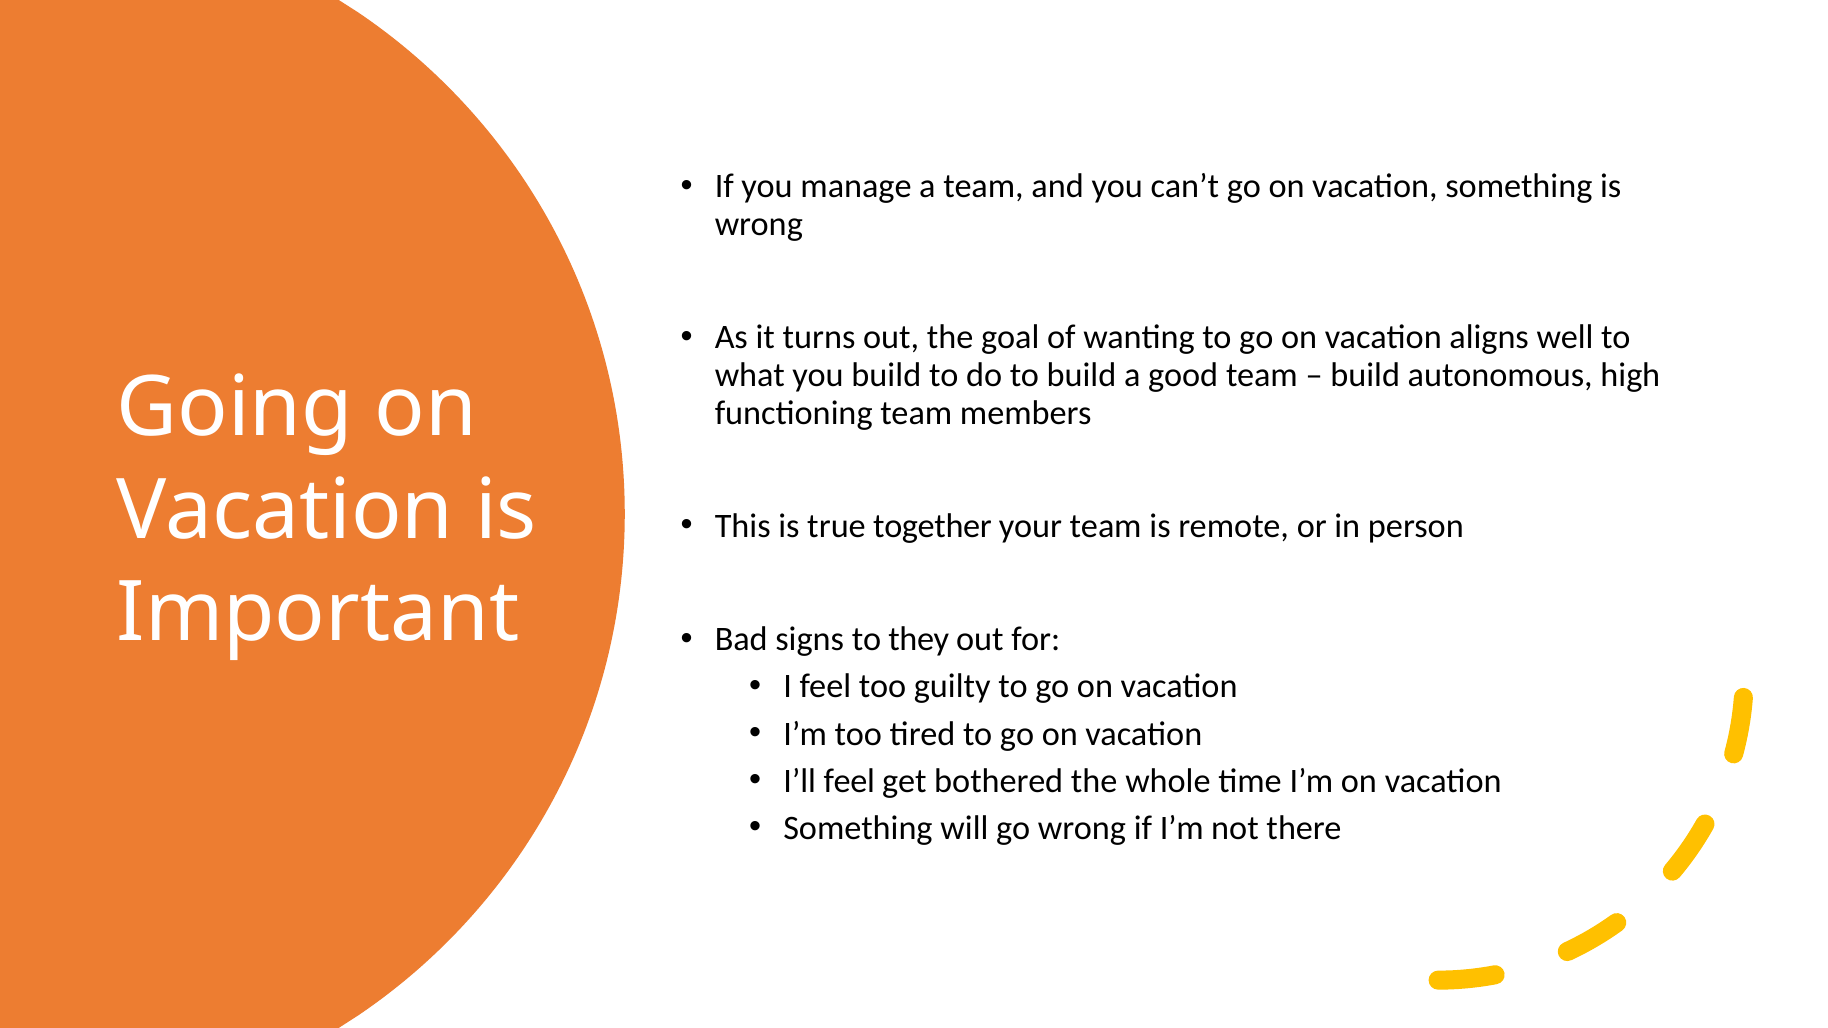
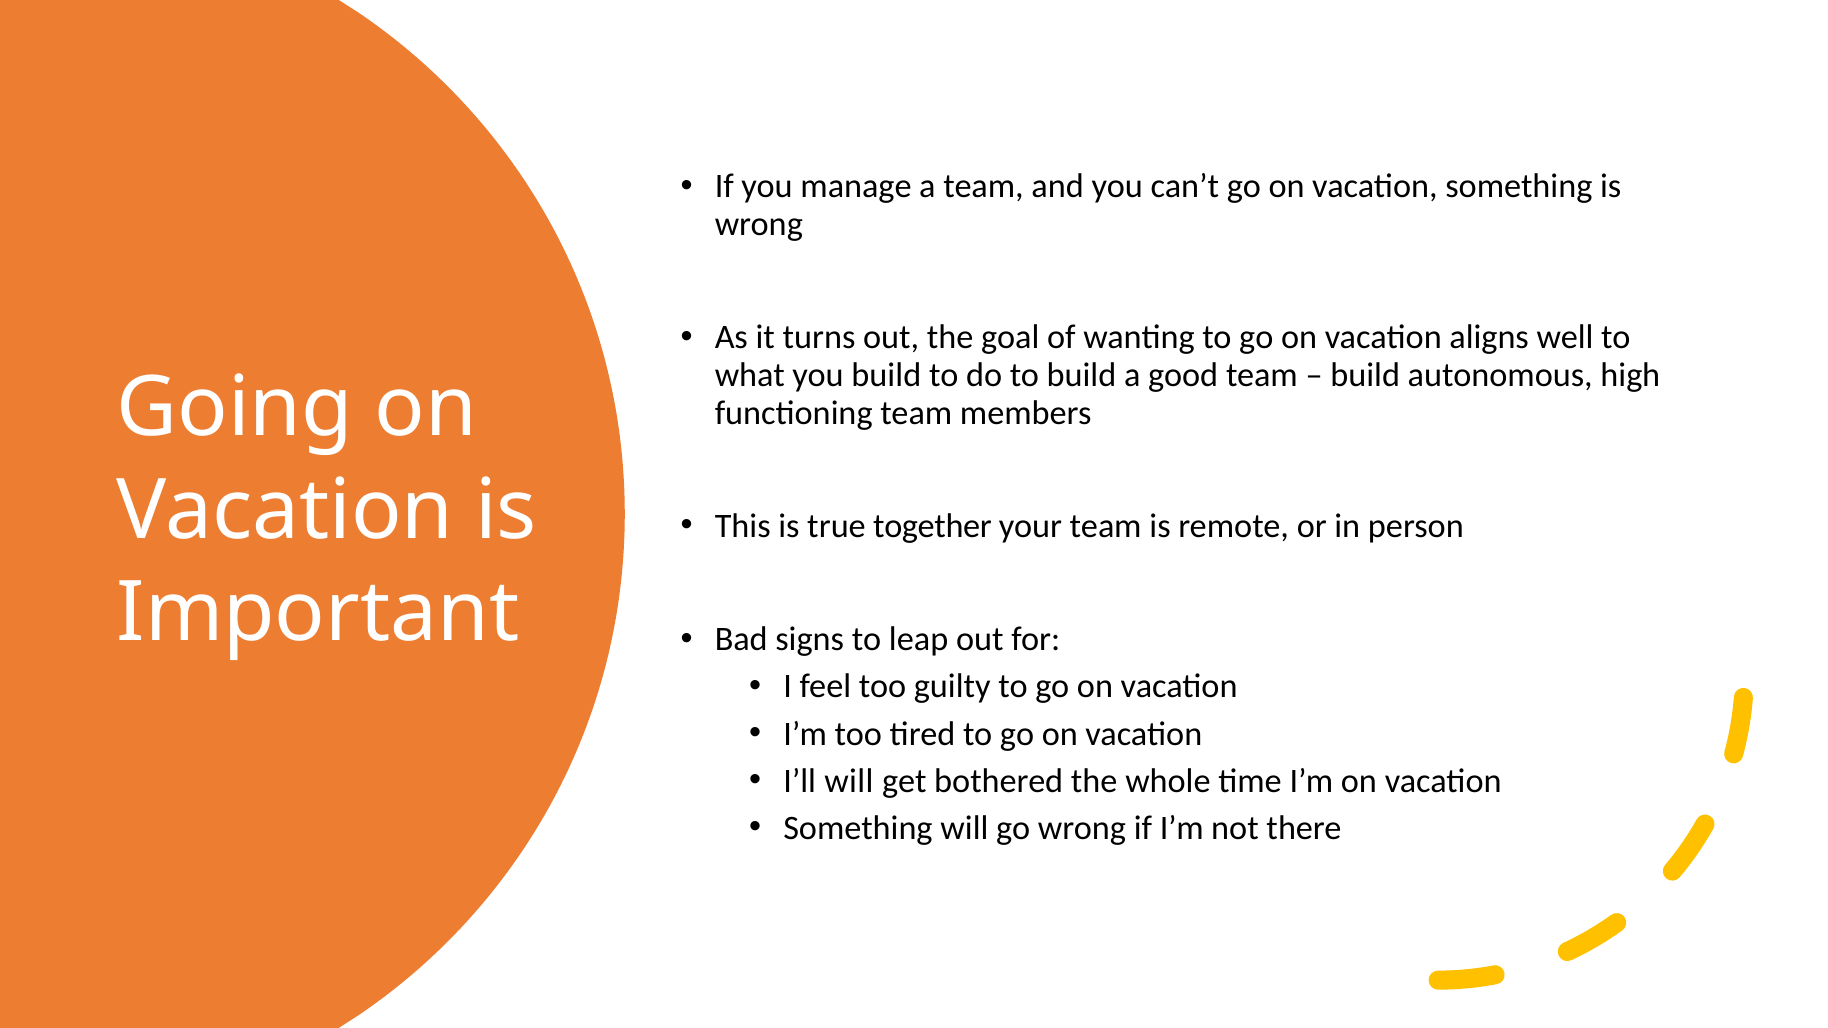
they: they -> leap (919, 640)
I’ll feel: feel -> will (849, 781)
